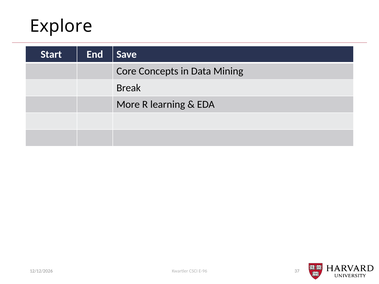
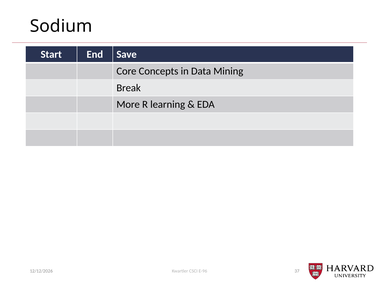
Explore: Explore -> Sodium (61, 26)
